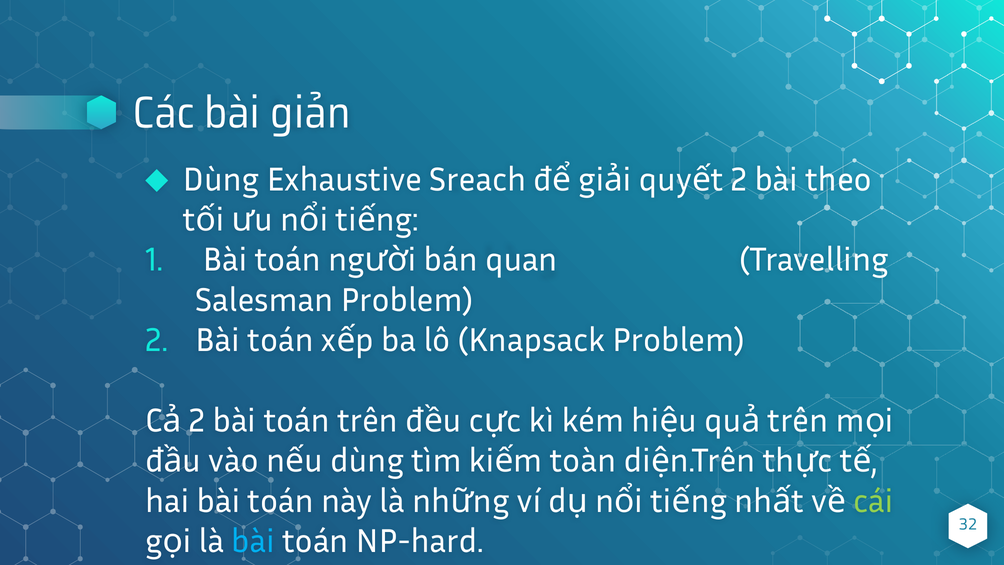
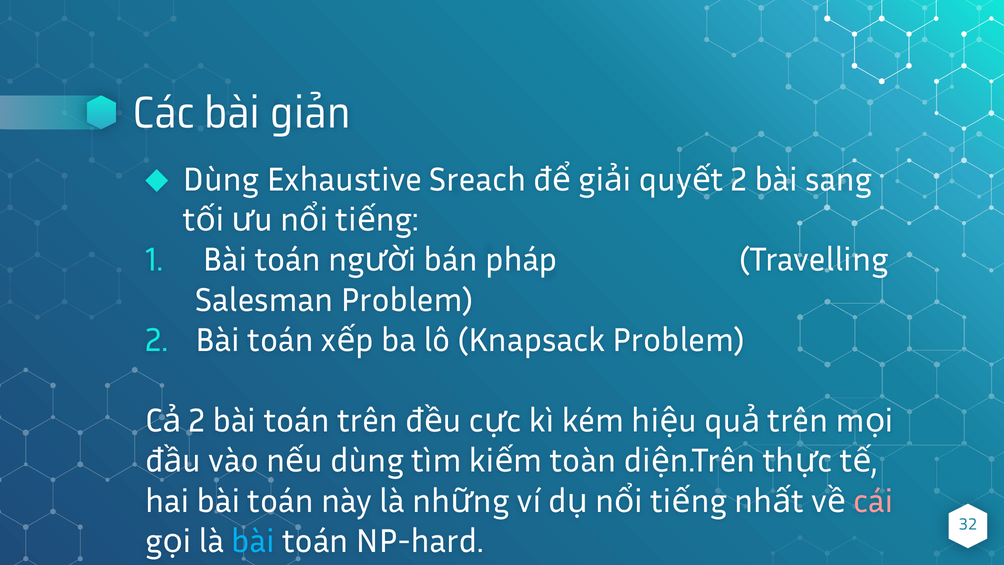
theo: theo -> sang (839, 179)
quan: quan -> pháp (521, 260)
cái colour: light green -> pink (873, 501)
